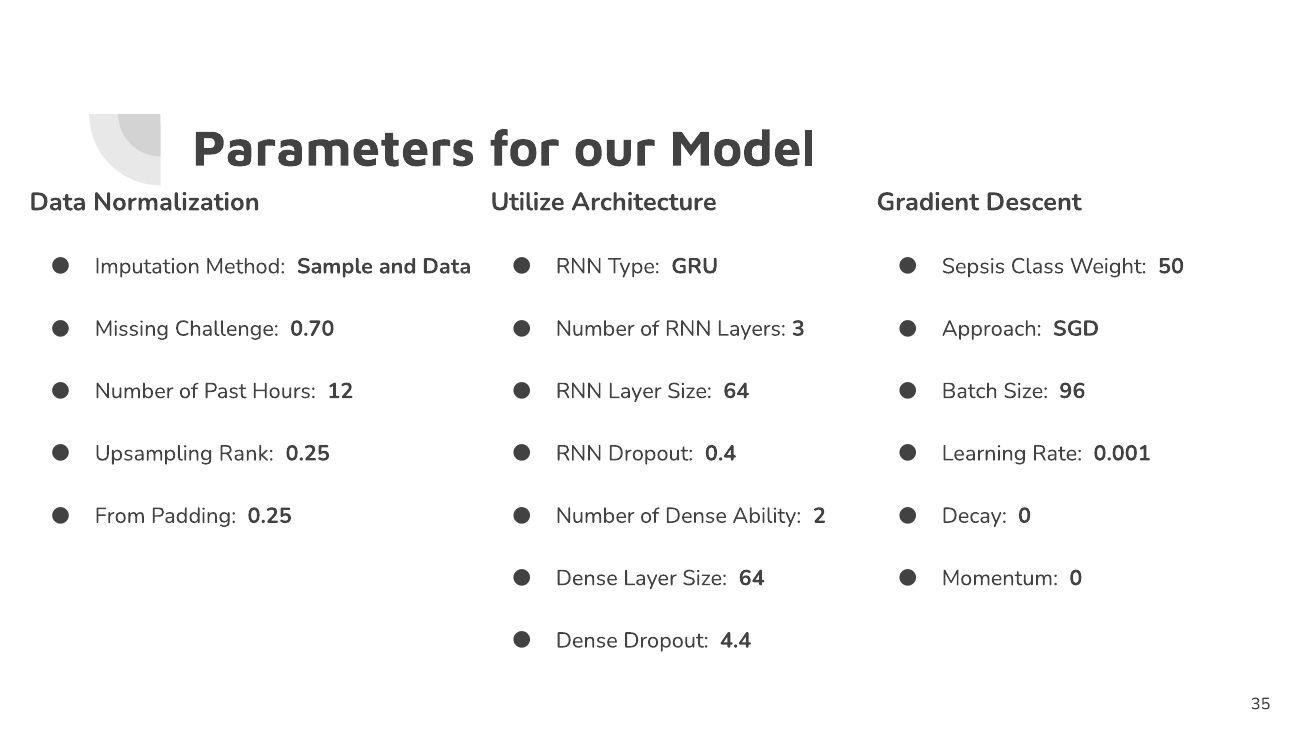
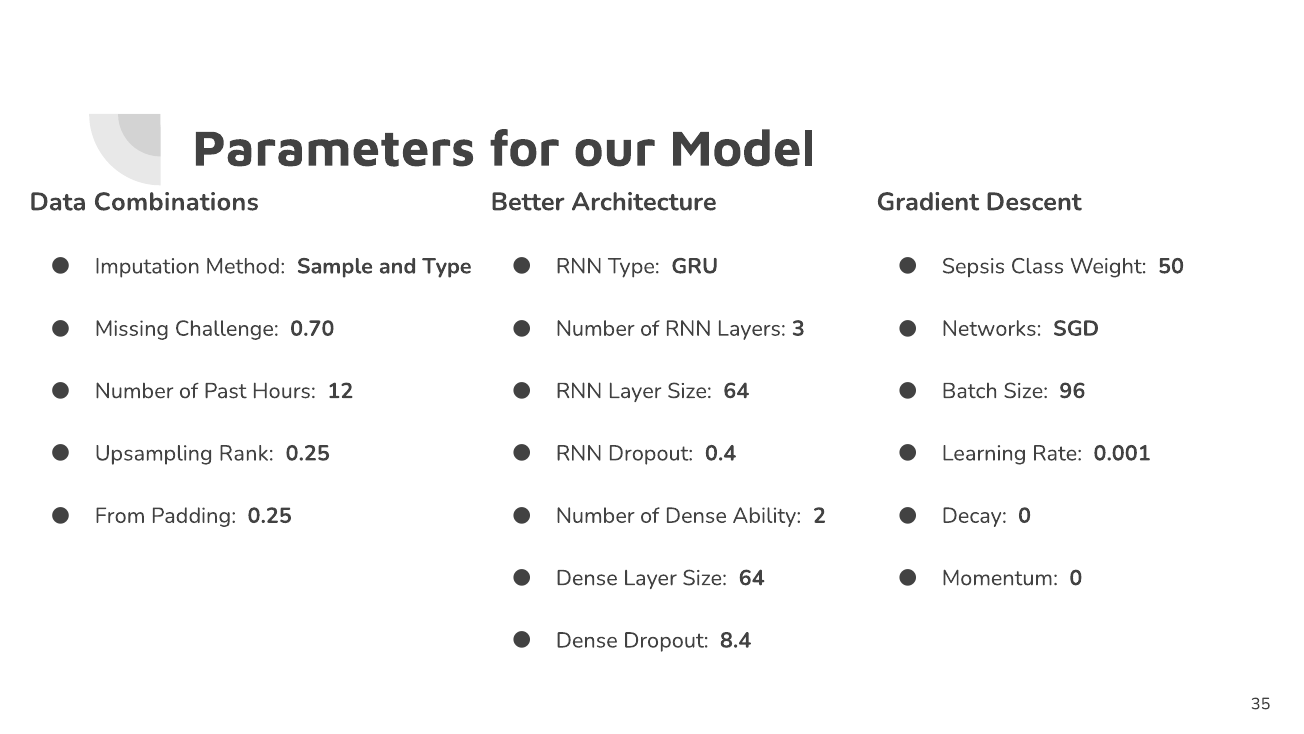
Normalization: Normalization -> Combinations (176, 202)
Utilize: Utilize -> Better (528, 202)
and Data: Data -> Type (447, 266)
Approach: Approach -> Networks (992, 328)
4.4: 4.4 -> 8.4 (736, 640)
